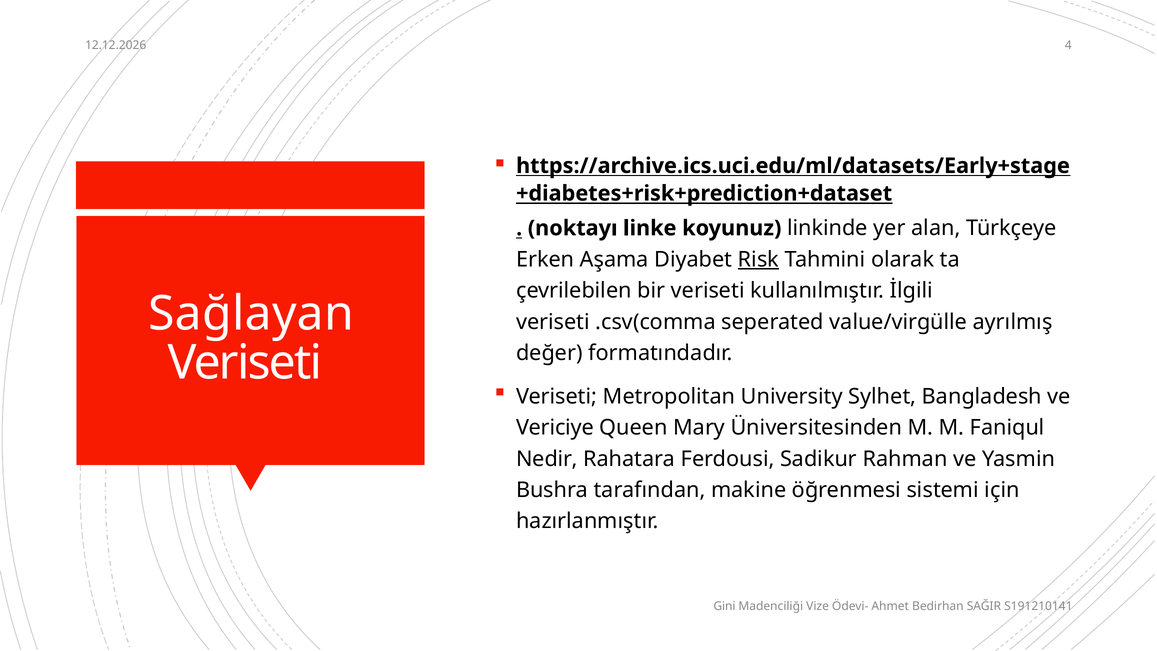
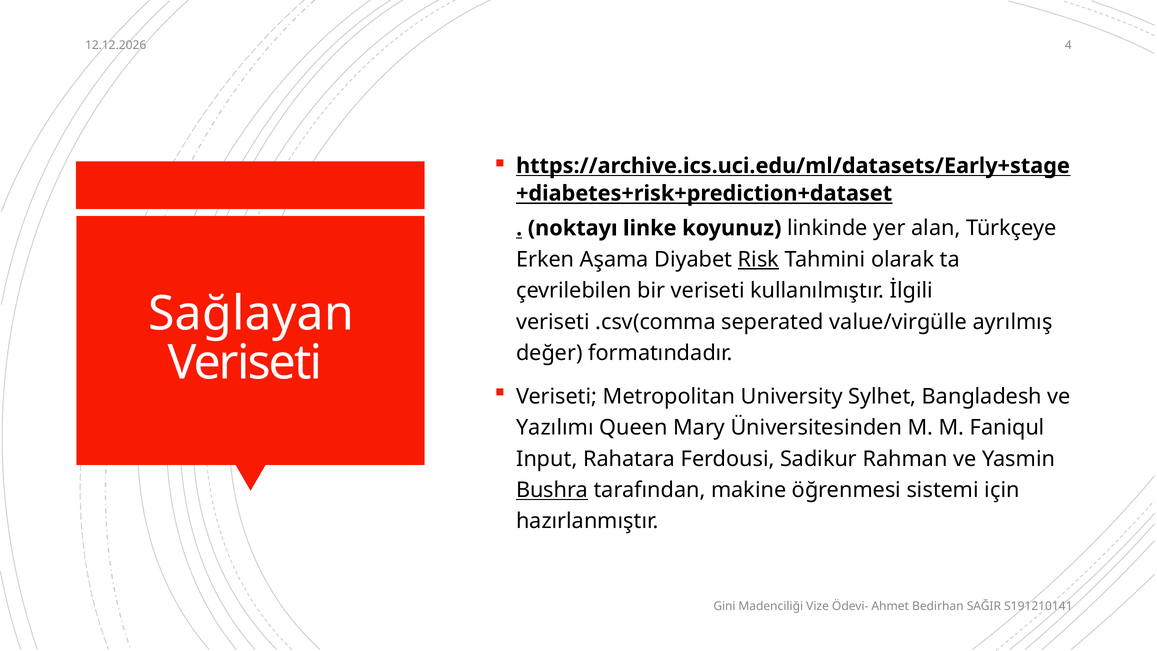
Vericiye: Vericiye -> Yazılımı (555, 427)
Nedir: Nedir -> Input (547, 459)
Bushra underline: none -> present (552, 490)
